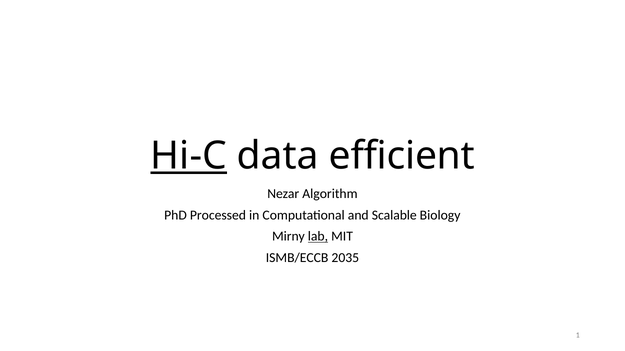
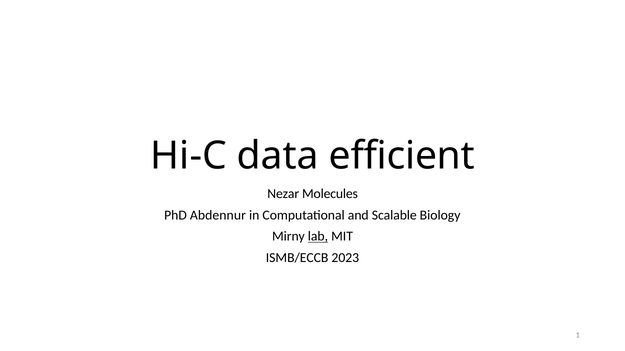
Hi-C underline: present -> none (189, 156)
Algorithm: Algorithm -> Molecules (330, 194)
Processed: Processed -> Abdennur (218, 216)
2035: 2035 -> 2023 (345, 258)
